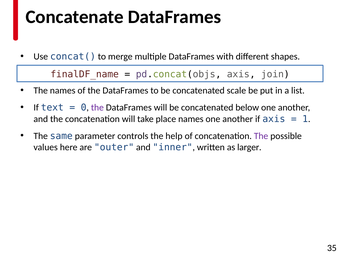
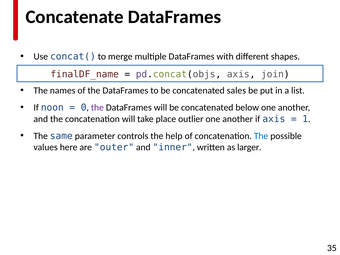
scale: scale -> sales (236, 91)
text: text -> noon (52, 108)
place names: names -> outlier (191, 119)
The colour: purple -> blue (261, 136)
